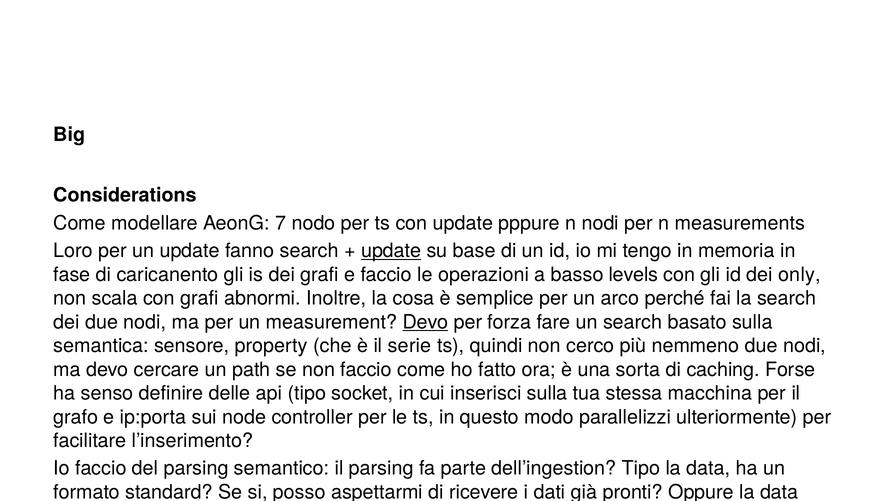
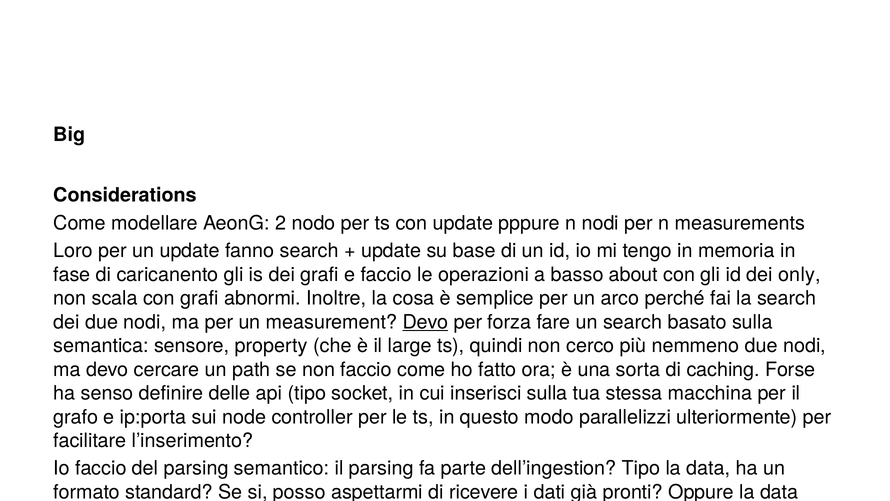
7: 7 -> 2 (281, 223)
update underline: present -> none (391, 251)
levels: levels -> about (633, 274)
il serie: serie -> large (410, 346)
